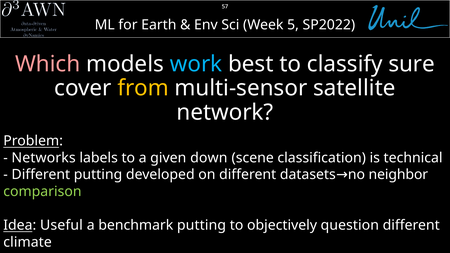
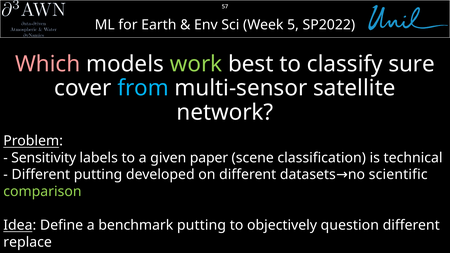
work colour: light blue -> light green (196, 64)
from colour: yellow -> light blue (143, 88)
Networks: Networks -> Sensitivity (44, 158)
down: down -> paper (209, 158)
neighbor: neighbor -> scientific (398, 175)
Useful: Useful -> Define (62, 225)
climate: climate -> replace (28, 242)
